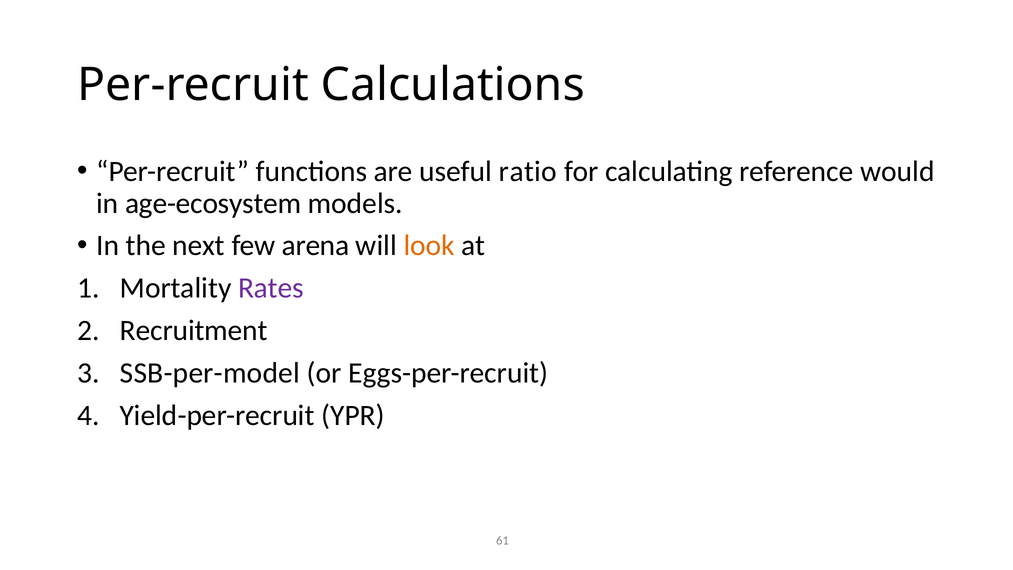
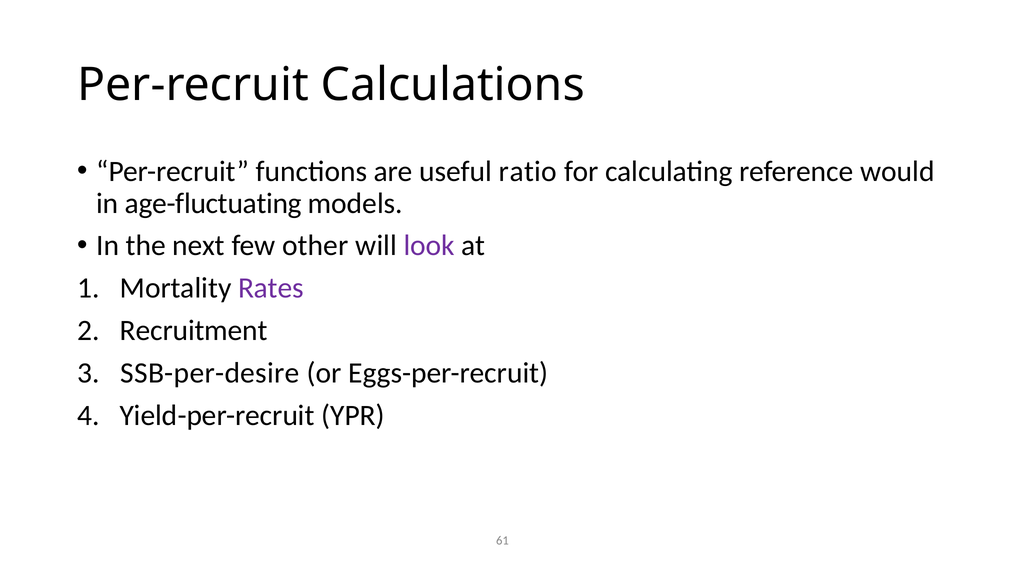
age-ecosystem: age-ecosystem -> age-fluctuating (213, 203)
arena: arena -> other (315, 246)
look colour: orange -> purple (429, 246)
SSB-per-model: SSB-per-model -> SSB-per-desire (210, 373)
